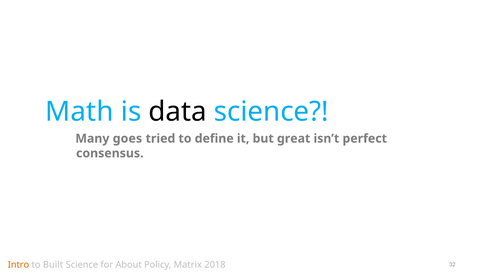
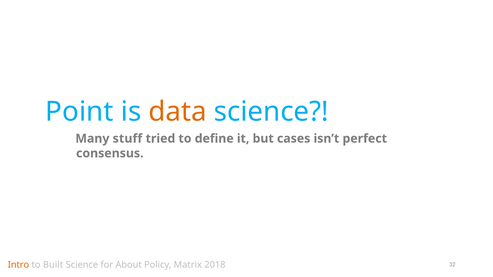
Math: Math -> Point (79, 112)
data colour: black -> orange (178, 112)
goes: goes -> stuff (127, 139)
great: great -> cases (294, 139)
